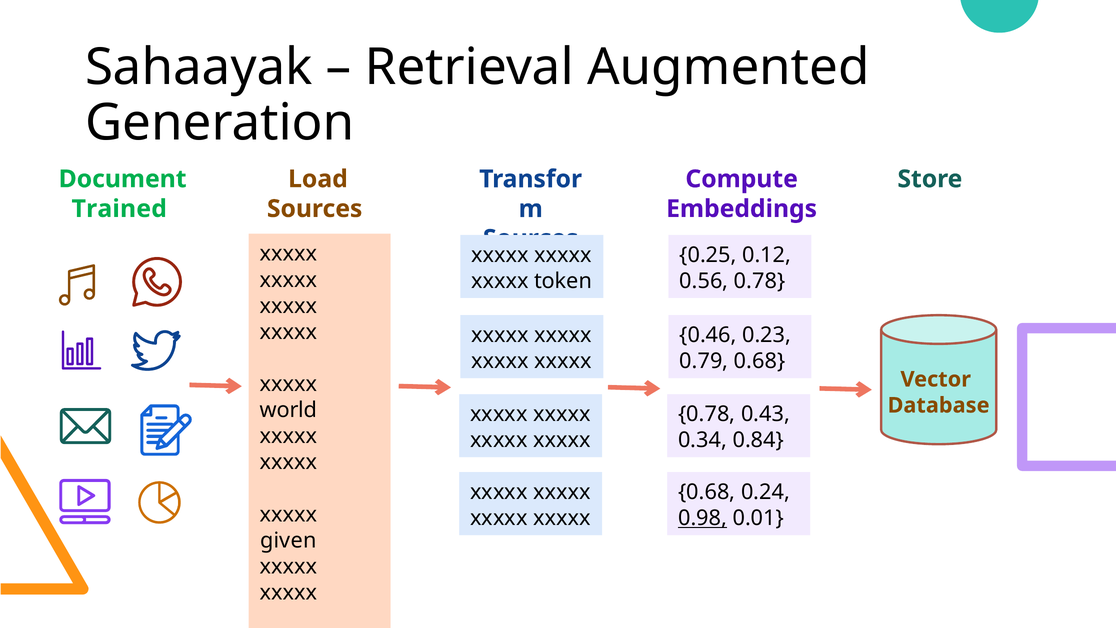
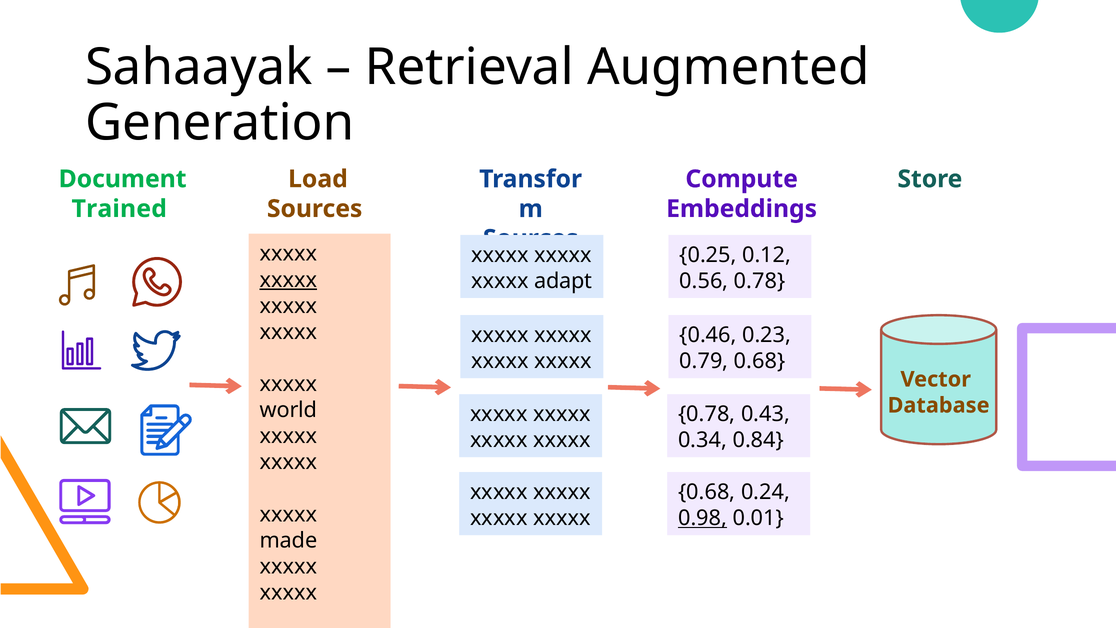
xxxxx underline: none -> present (288, 280)
token: token -> adapt (563, 281)
given: given -> made (288, 540)
